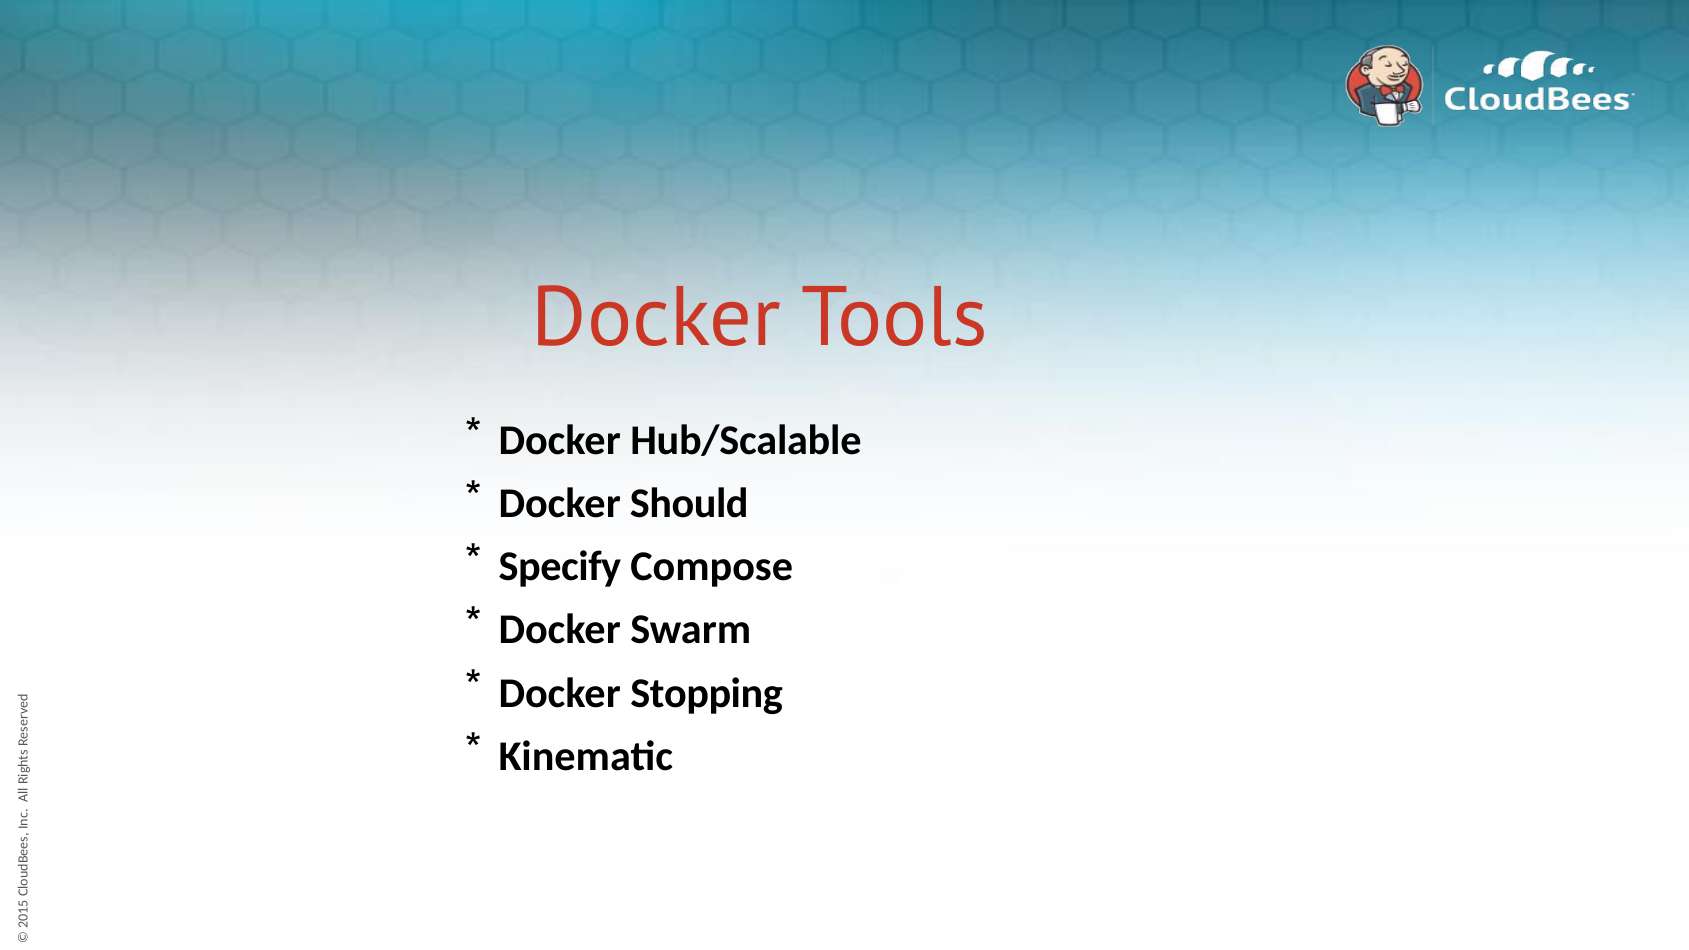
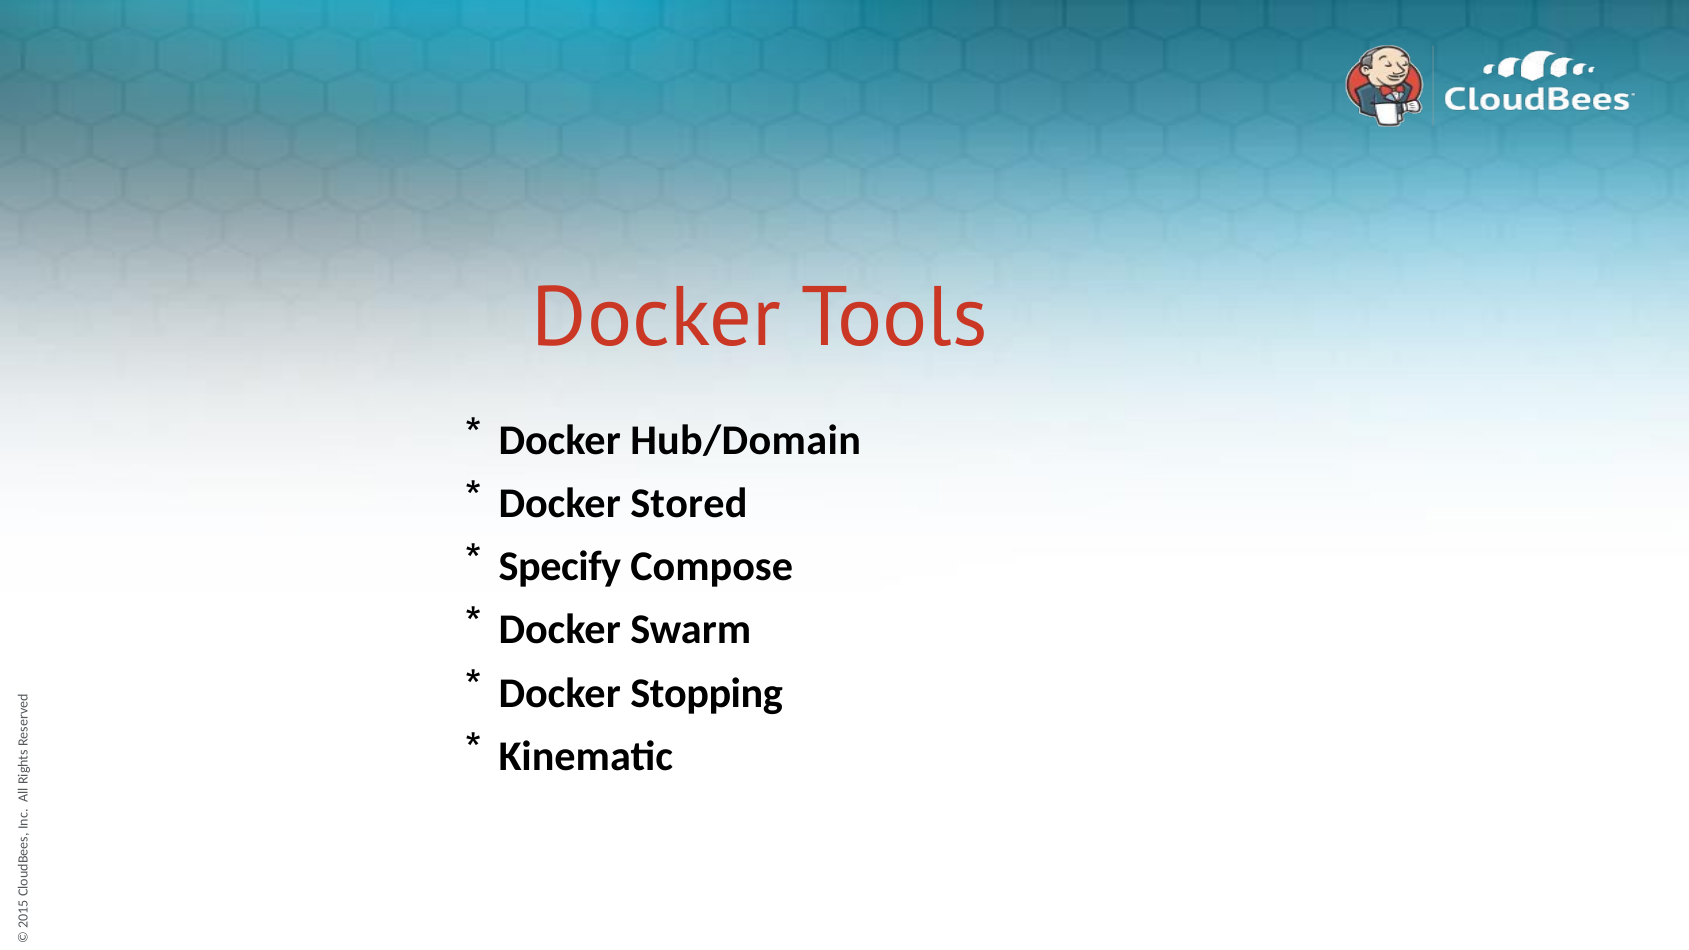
Hub/Scalable: Hub/Scalable -> Hub/Domain (746, 440)
Should: Should -> Stored (689, 504)
